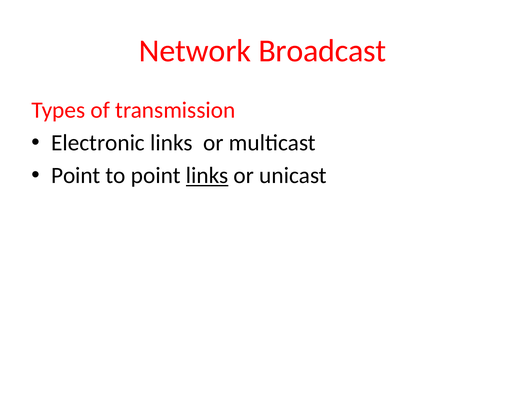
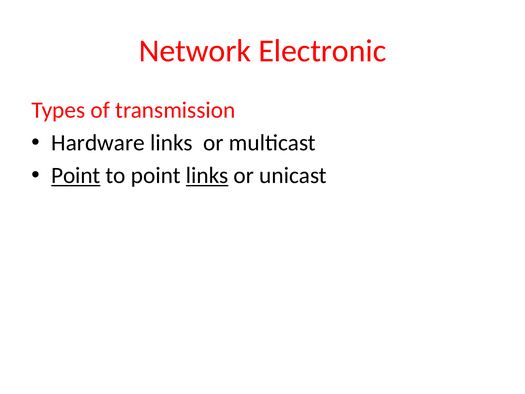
Broadcast: Broadcast -> Electronic (322, 51)
Electronic: Electronic -> Hardware (98, 143)
Point underline: none -> present (76, 175)
